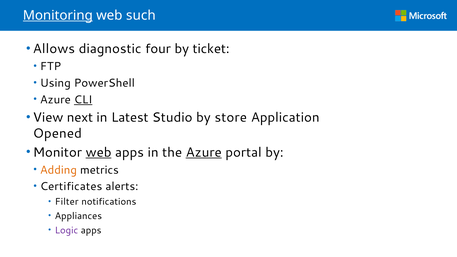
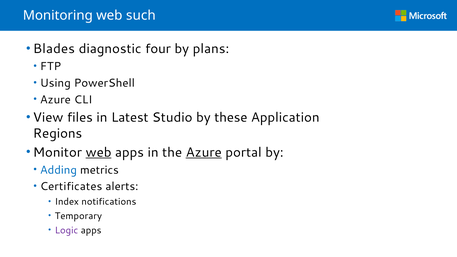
Monitoring underline: present -> none (58, 15)
Allows: Allows -> Blades (54, 49)
ticket: ticket -> plans (211, 49)
CLI underline: present -> none (83, 100)
next: next -> files (80, 117)
store: store -> these (231, 117)
Opened: Opened -> Regions (57, 133)
Adding colour: orange -> blue (58, 170)
Filter: Filter -> Index (67, 202)
Appliances: Appliances -> Temporary (78, 216)
